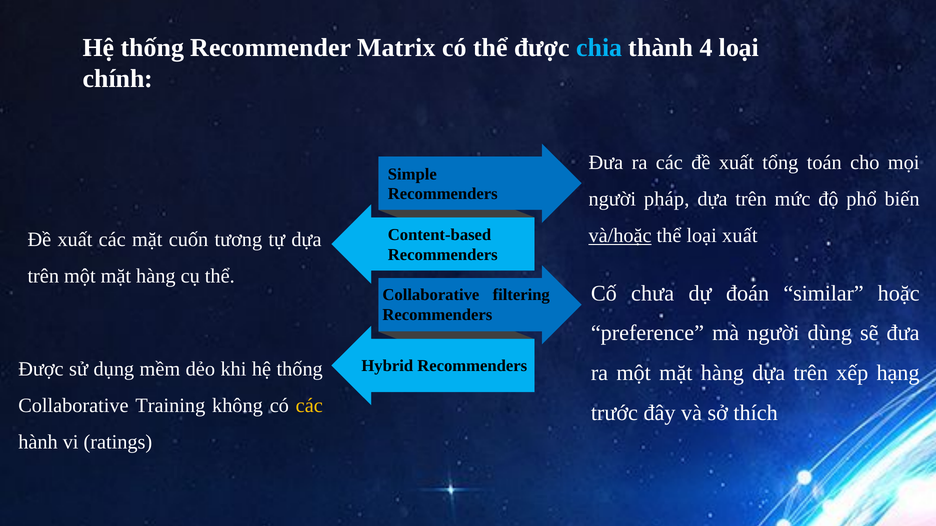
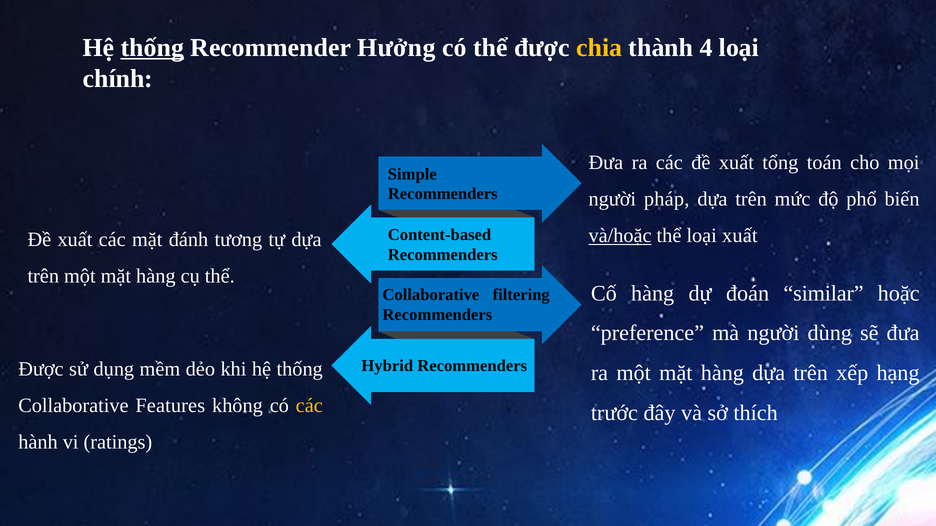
thống underline: none -> present (152, 48)
Matrix: Matrix -> Hưởng (396, 48)
chia colour: light blue -> yellow (599, 48)
cuốn: cuốn -> đánh (189, 240)
Cố chưa: chưa -> hàng (653, 293)
Training: Training -> Features (170, 406)
